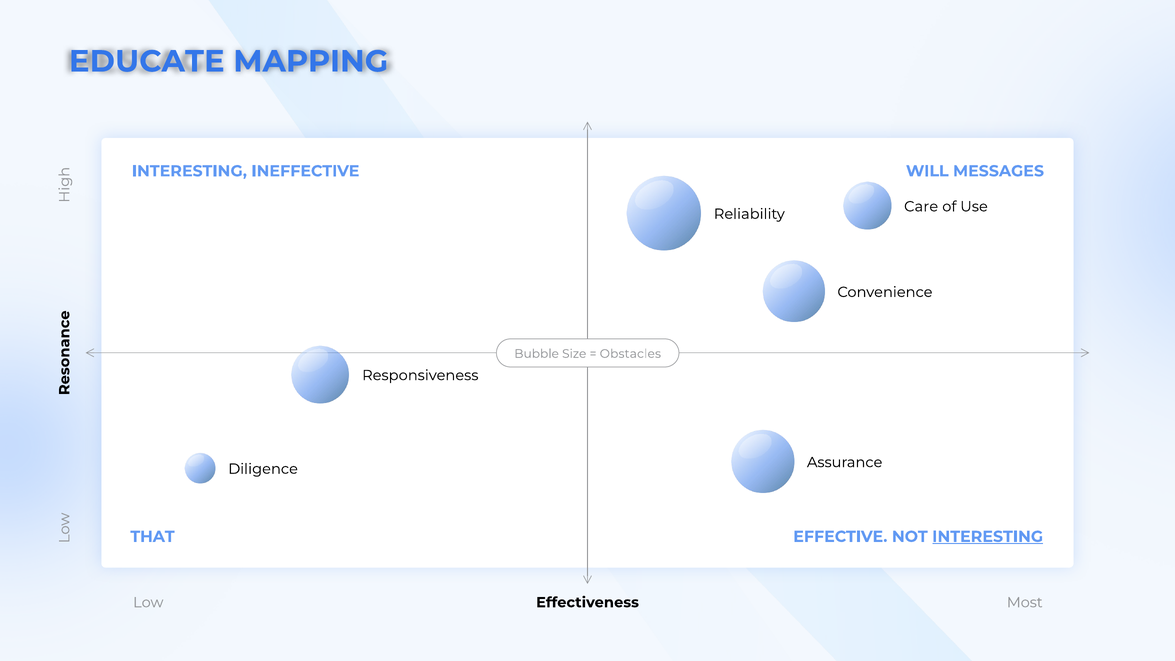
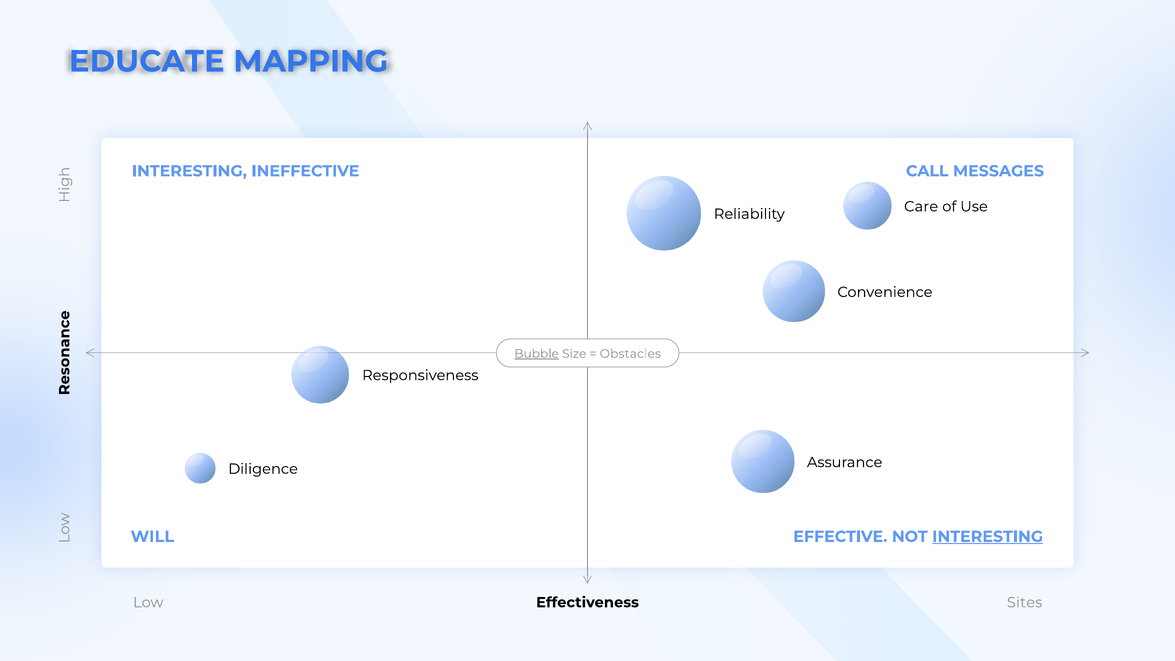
WILL: WILL -> CALL (927, 171)
Bubble underline: none -> present (537, 354)
THAT: THAT -> WILL (152, 537)
Most: Most -> Sites (1025, 602)
